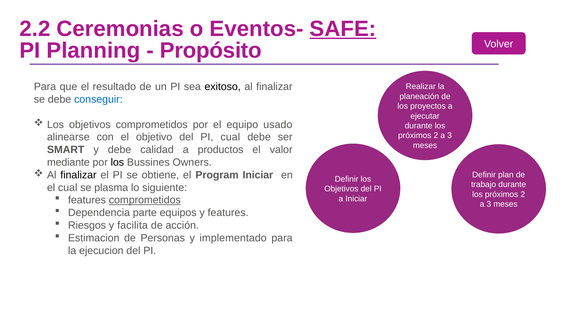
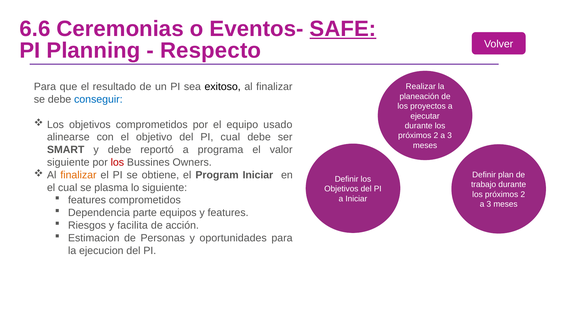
2.2: 2.2 -> 6.6 (35, 29)
Propósito: Propósito -> Respecto (211, 50)
calidad: calidad -> reportó (157, 150)
productos: productos -> programa (221, 150)
mediante: mediante -> siguiente (68, 163)
los colour: black -> red (117, 163)
finalizar colour: black -> orange (78, 175)
comprometidos underline: present -> none (145, 201)
implementado: implementado -> oportunidades (233, 238)
